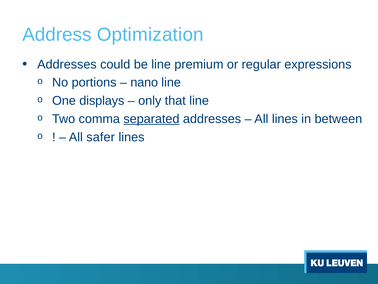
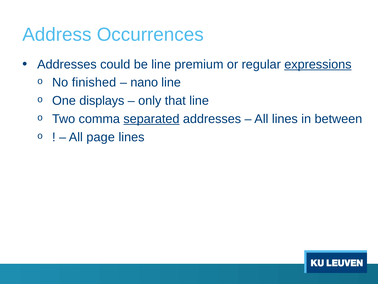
Optimization: Optimization -> Occurrences (150, 35)
expressions underline: none -> present (318, 64)
portions: portions -> finished (94, 82)
safer: safer -> page (101, 137)
